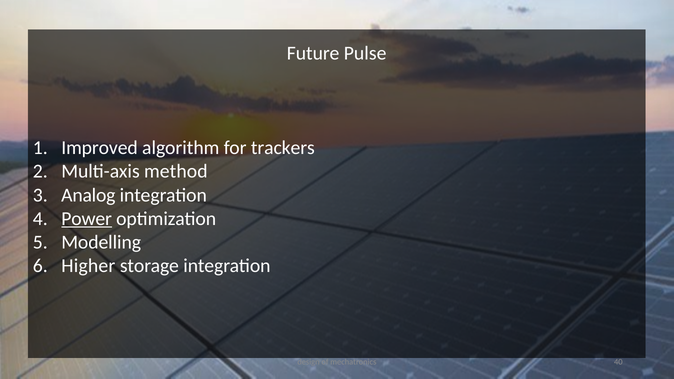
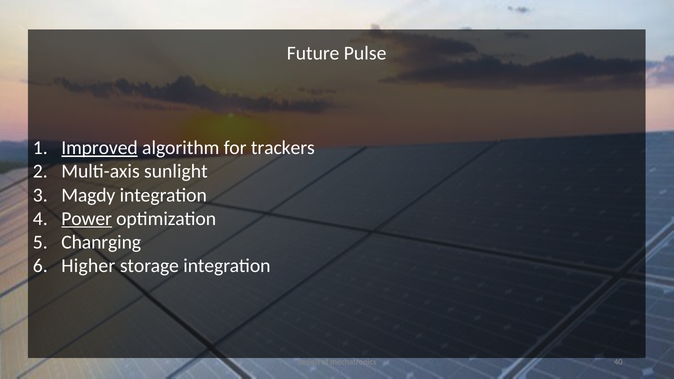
Improved underline: none -> present (100, 148)
method: method -> sunlight (176, 172)
Analog: Analog -> Magdy (88, 195)
Modelling: Modelling -> Chanrging (101, 242)
